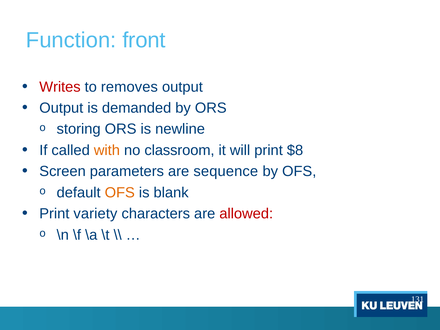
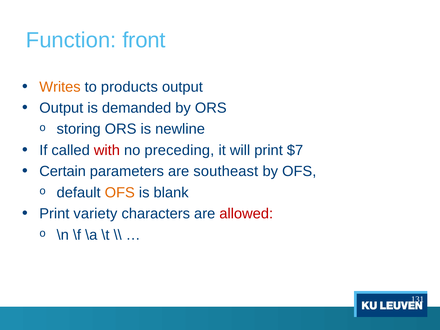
Writes colour: red -> orange (60, 87)
removes: removes -> products (129, 87)
with colour: orange -> red (107, 150)
classroom: classroom -> preceding (179, 150)
$8: $8 -> $7 (295, 150)
Screen: Screen -> Certain (63, 171)
sequence: sequence -> southeast (226, 171)
